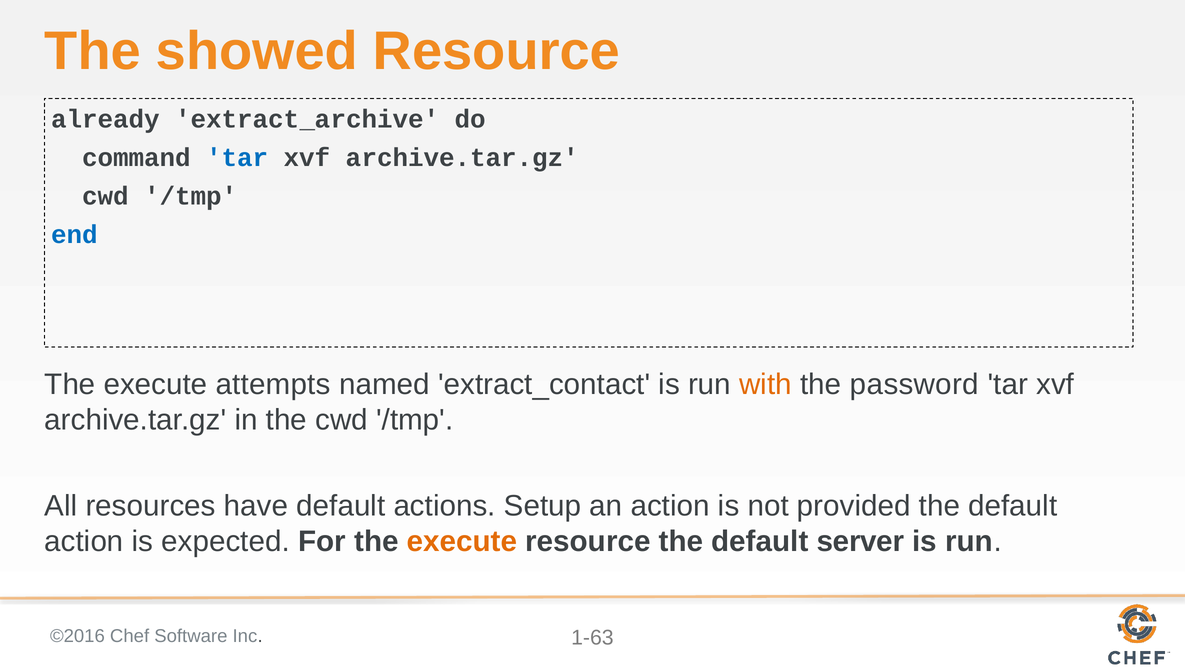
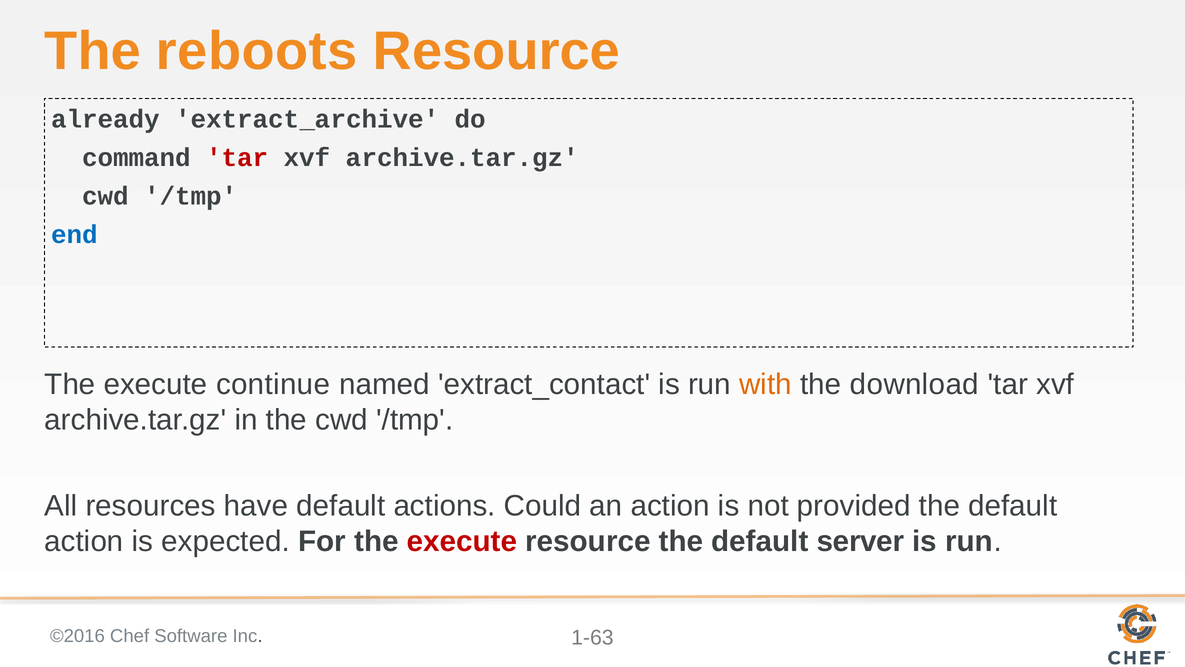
showed: showed -> reboots (257, 51)
tar colour: blue -> red (237, 158)
attempts: attempts -> continue (273, 384)
password: password -> download (914, 384)
Setup: Setup -> Could (543, 506)
execute colour: orange -> red (462, 541)
